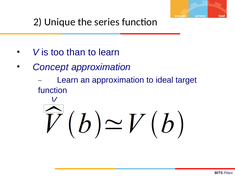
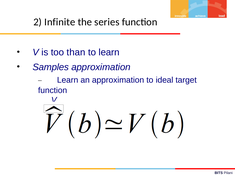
Unique: Unique -> Infinite (60, 22)
Concept: Concept -> Samples (51, 67)
